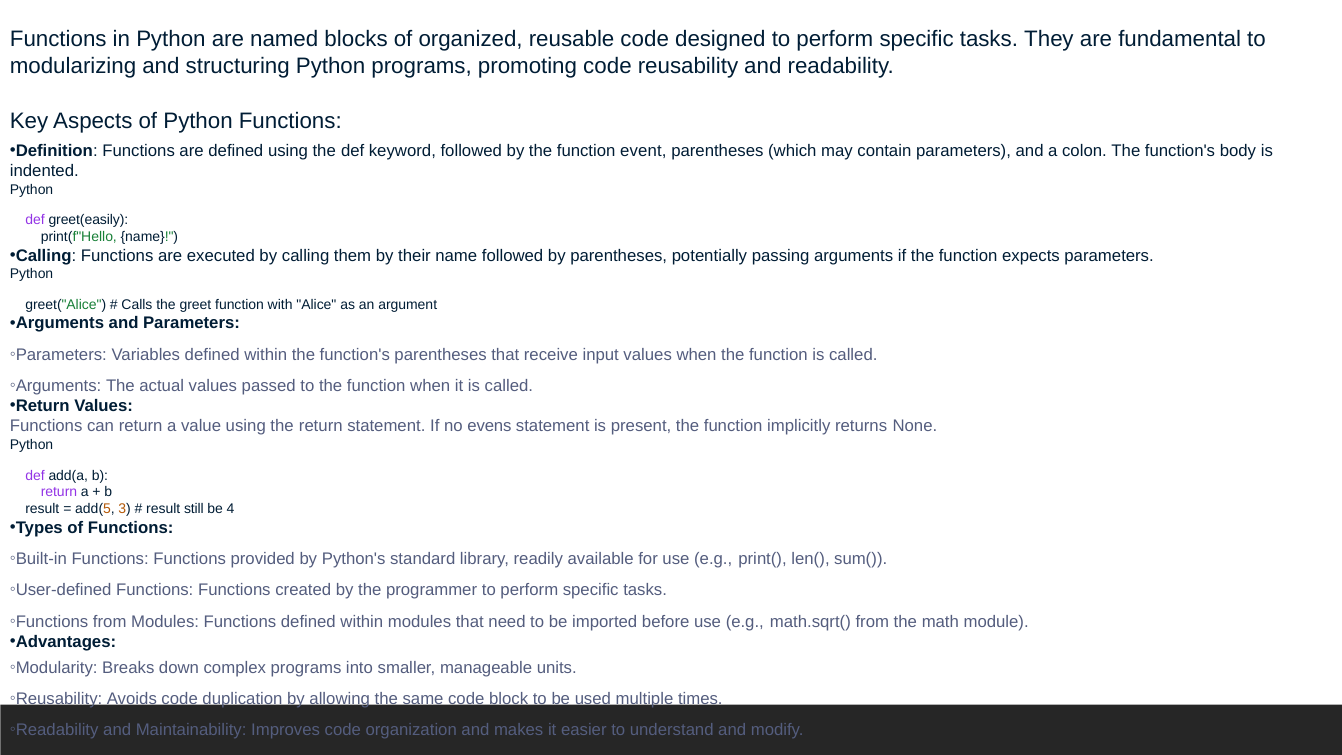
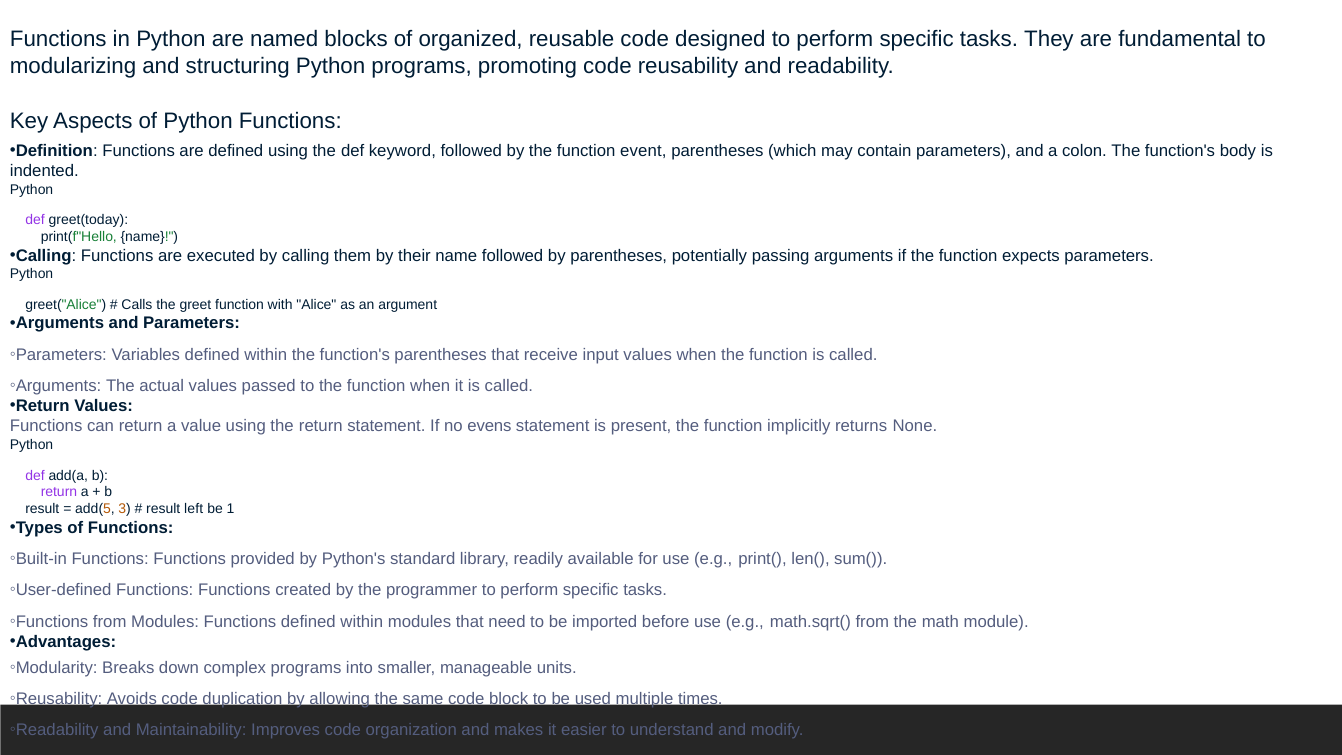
greet(easily: greet(easily -> greet(today (88, 220)
still: still -> left (194, 509)
4: 4 -> 1 (231, 509)
